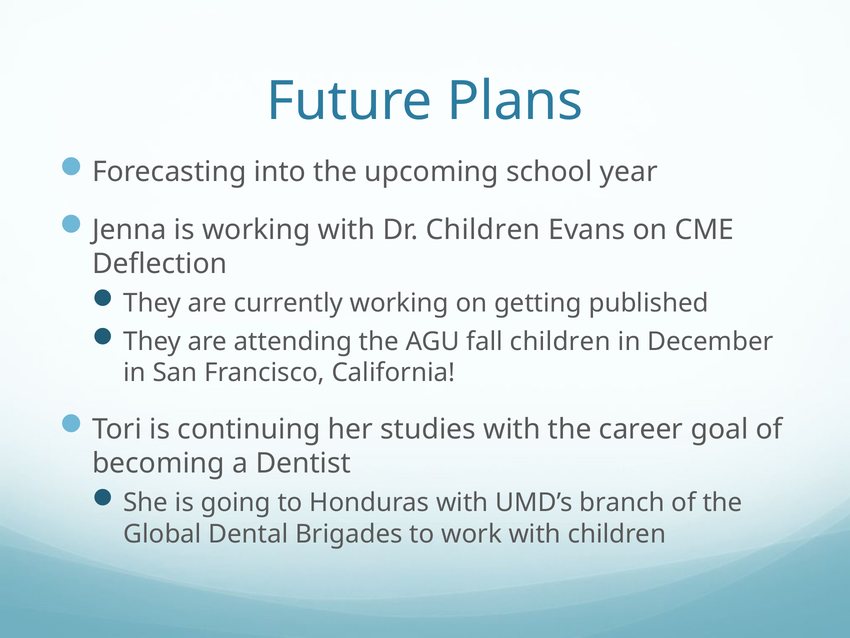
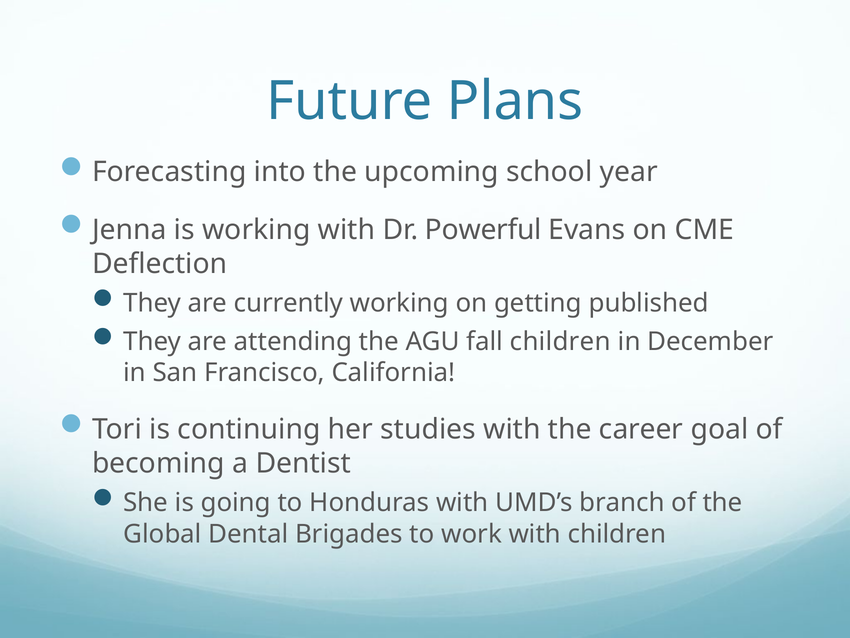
Dr Children: Children -> Powerful (483, 230)
